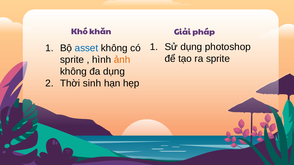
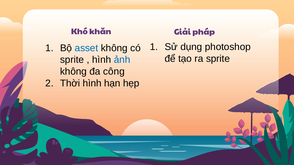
ảnh colour: orange -> blue (122, 60)
đa dụng: dụng -> công (114, 72)
Thời sinh: sinh -> hình (92, 83)
